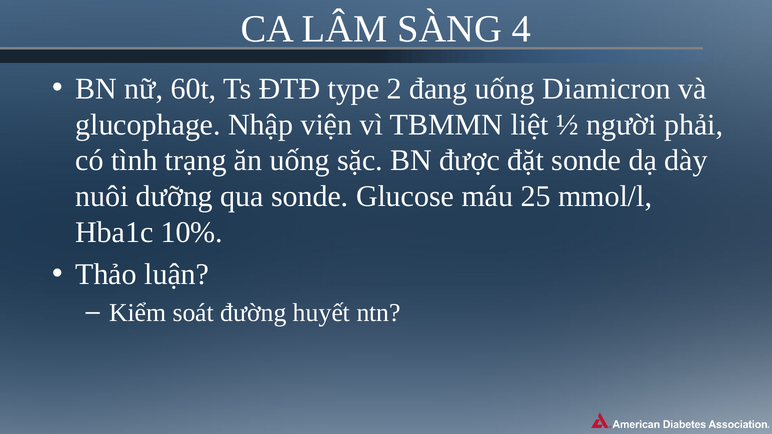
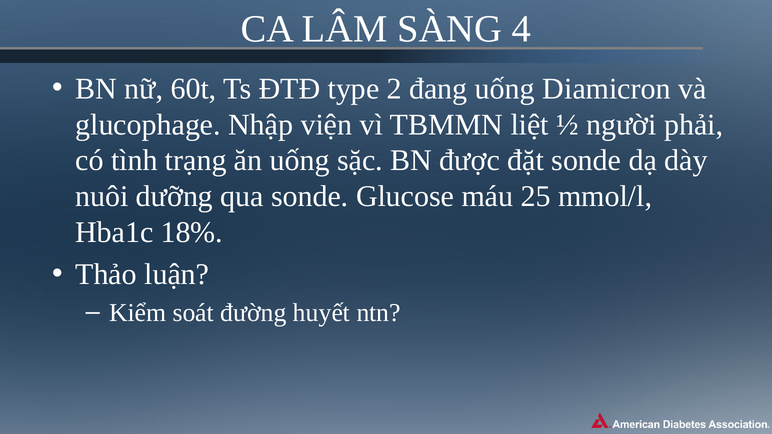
10%: 10% -> 18% (192, 233)
